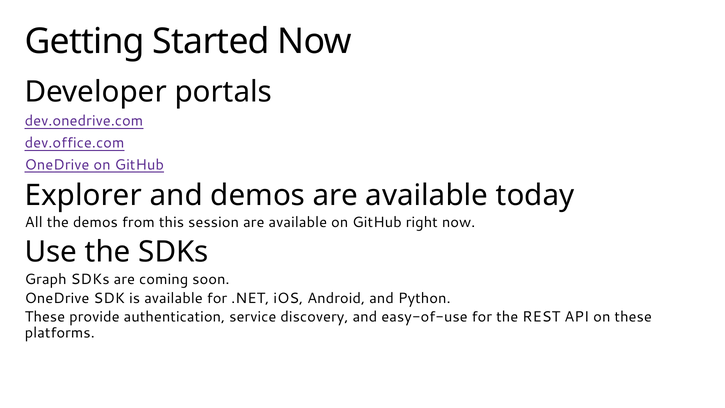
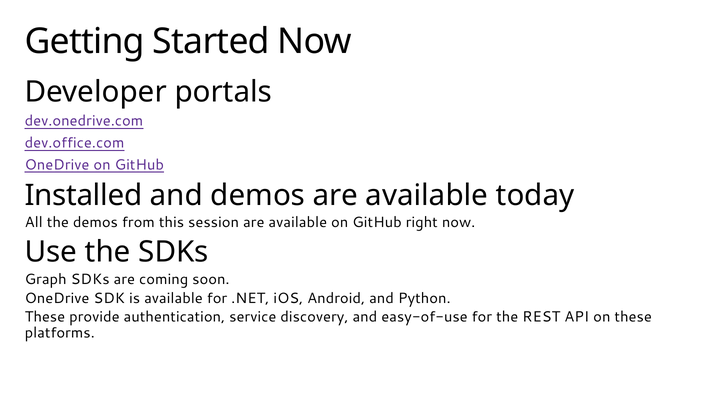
Explorer: Explorer -> Installed (83, 195)
